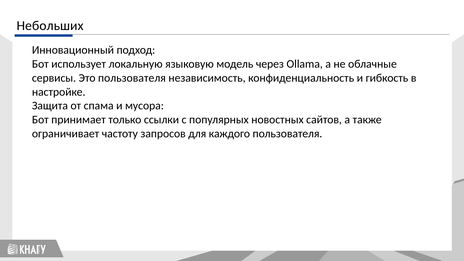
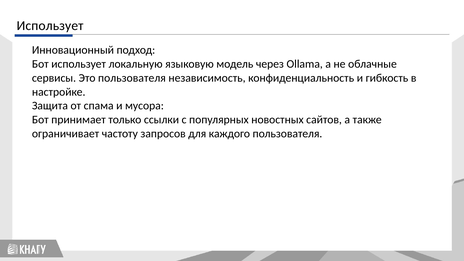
Небольших: Небольших -> Использует (50, 26)
